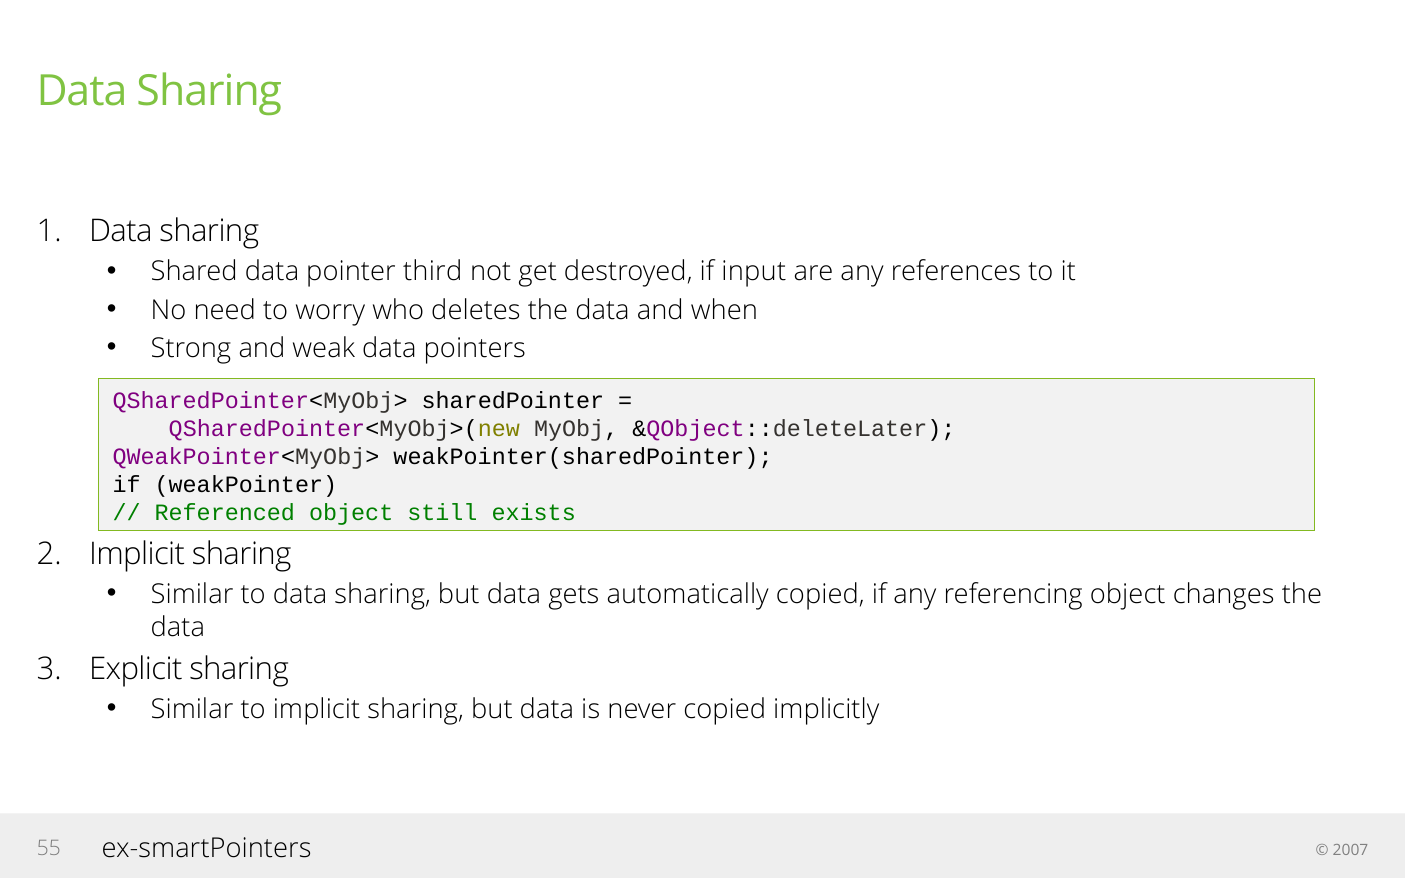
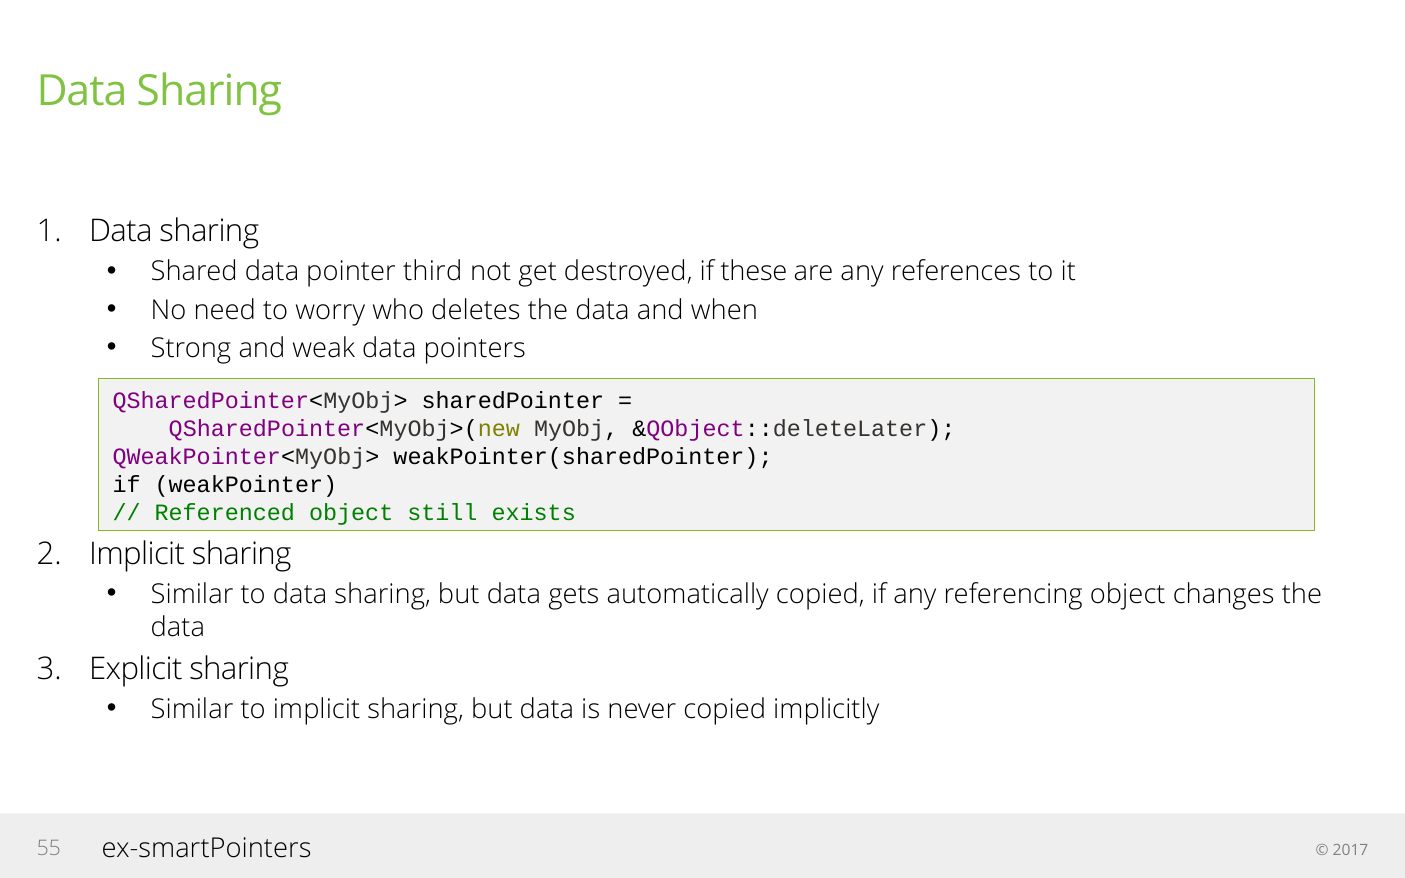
input: input -> these (754, 272)
2007: 2007 -> 2017 (1351, 850)
